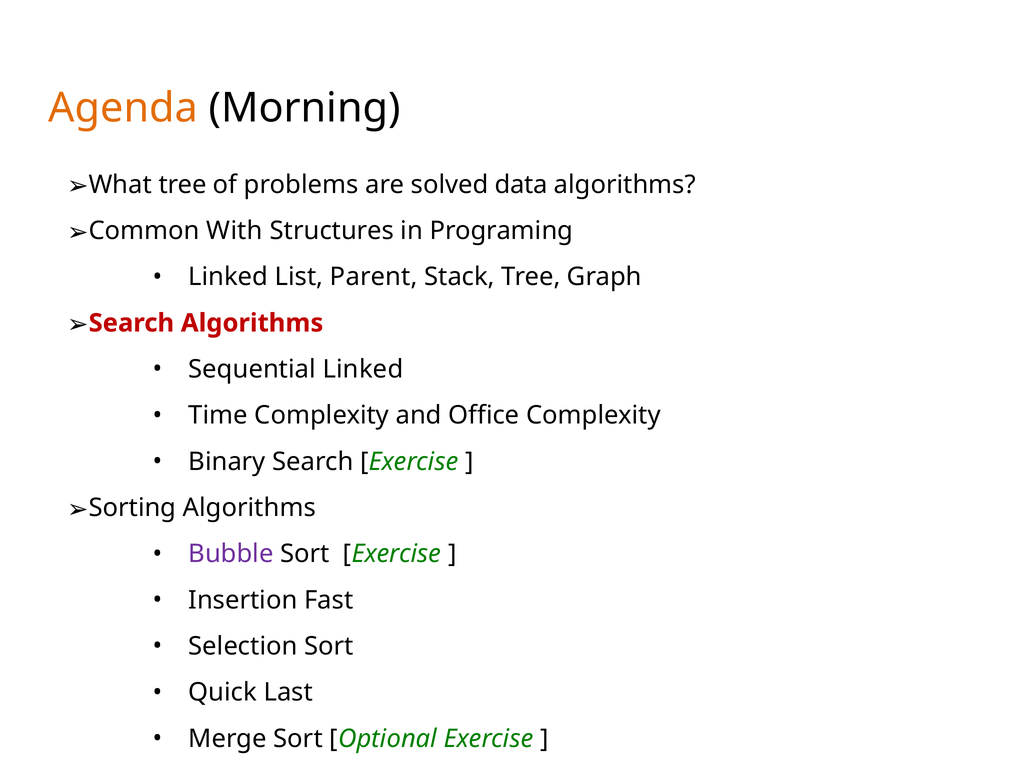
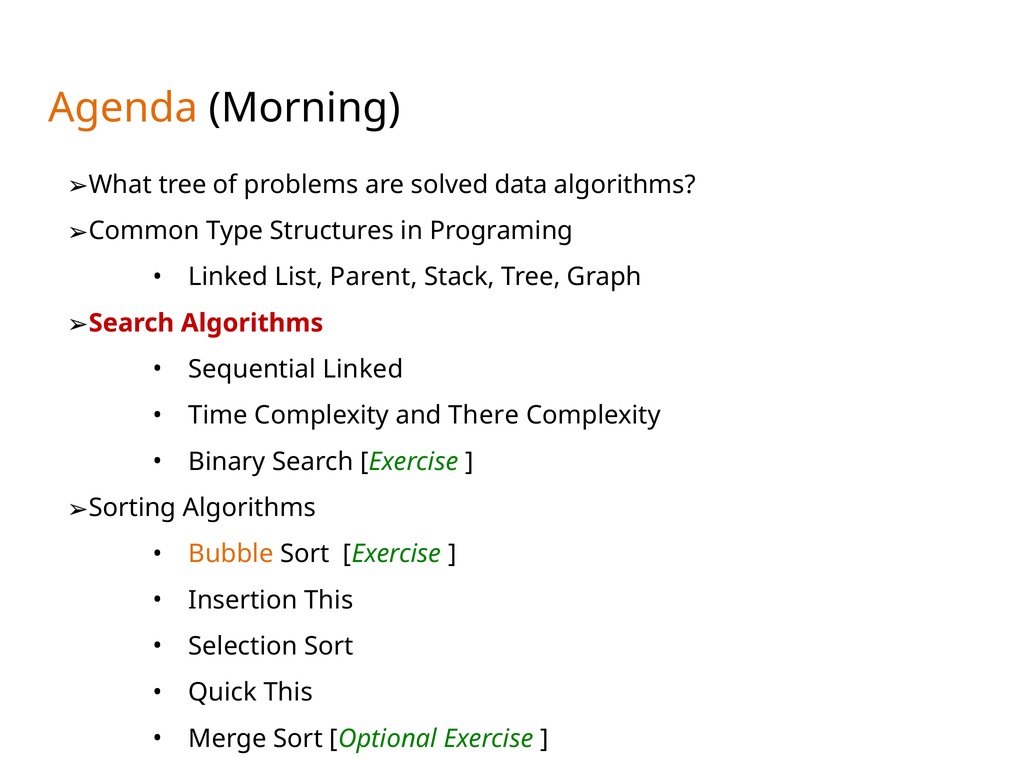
With: With -> Type (235, 231)
Office: Office -> There (484, 415)
Bubble colour: purple -> orange (231, 554)
Insertion Fast: Fast -> This (329, 600)
Quick Last: Last -> This (288, 692)
